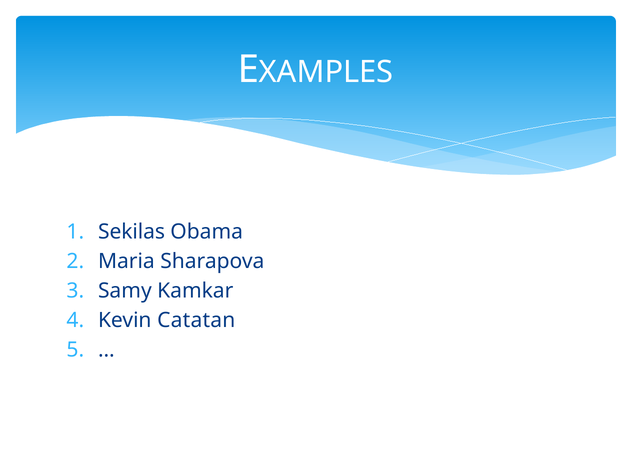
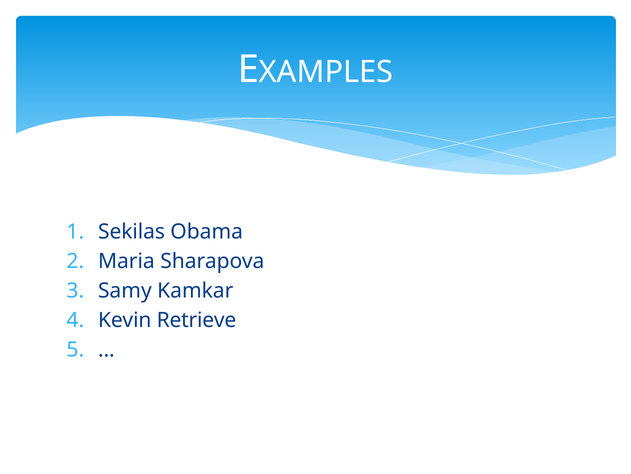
Catatan: Catatan -> Retrieve (197, 320)
